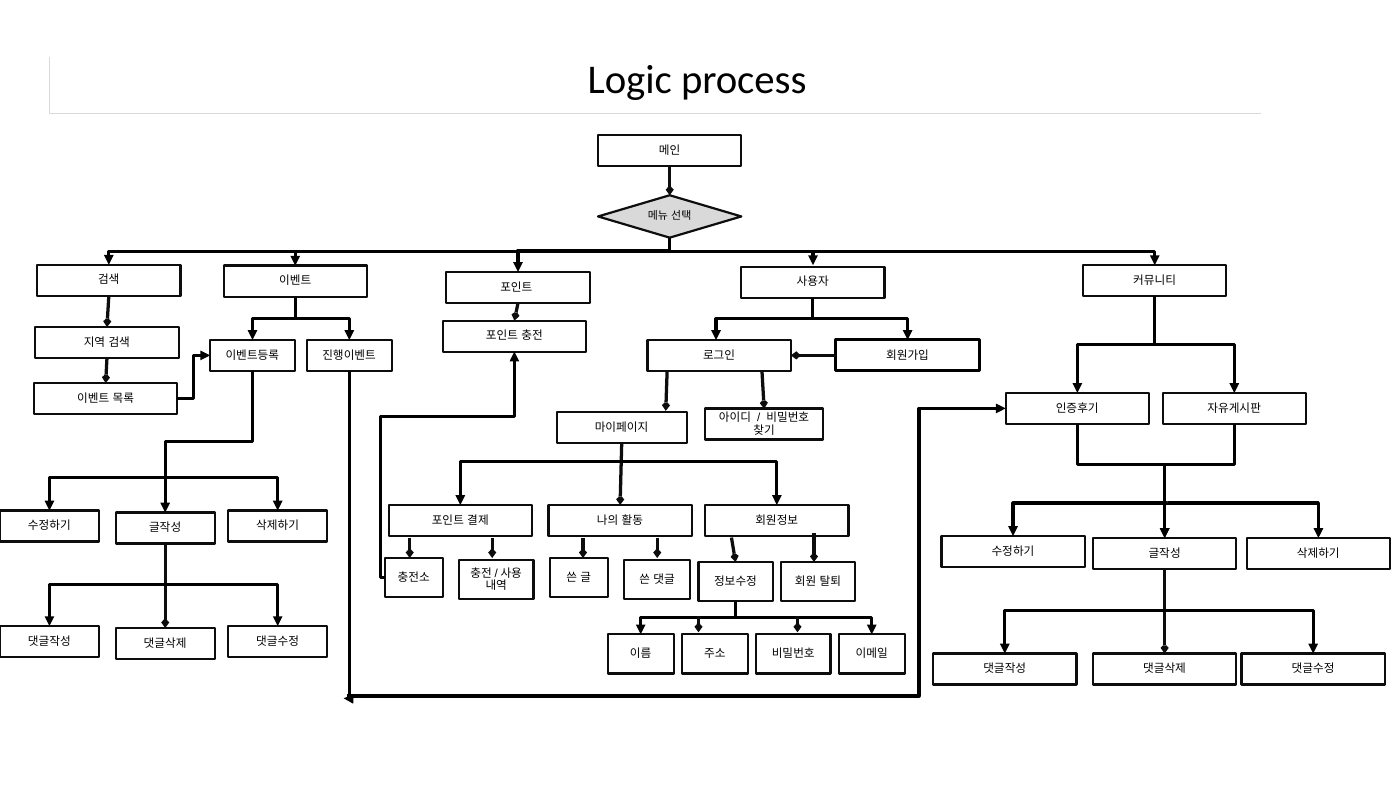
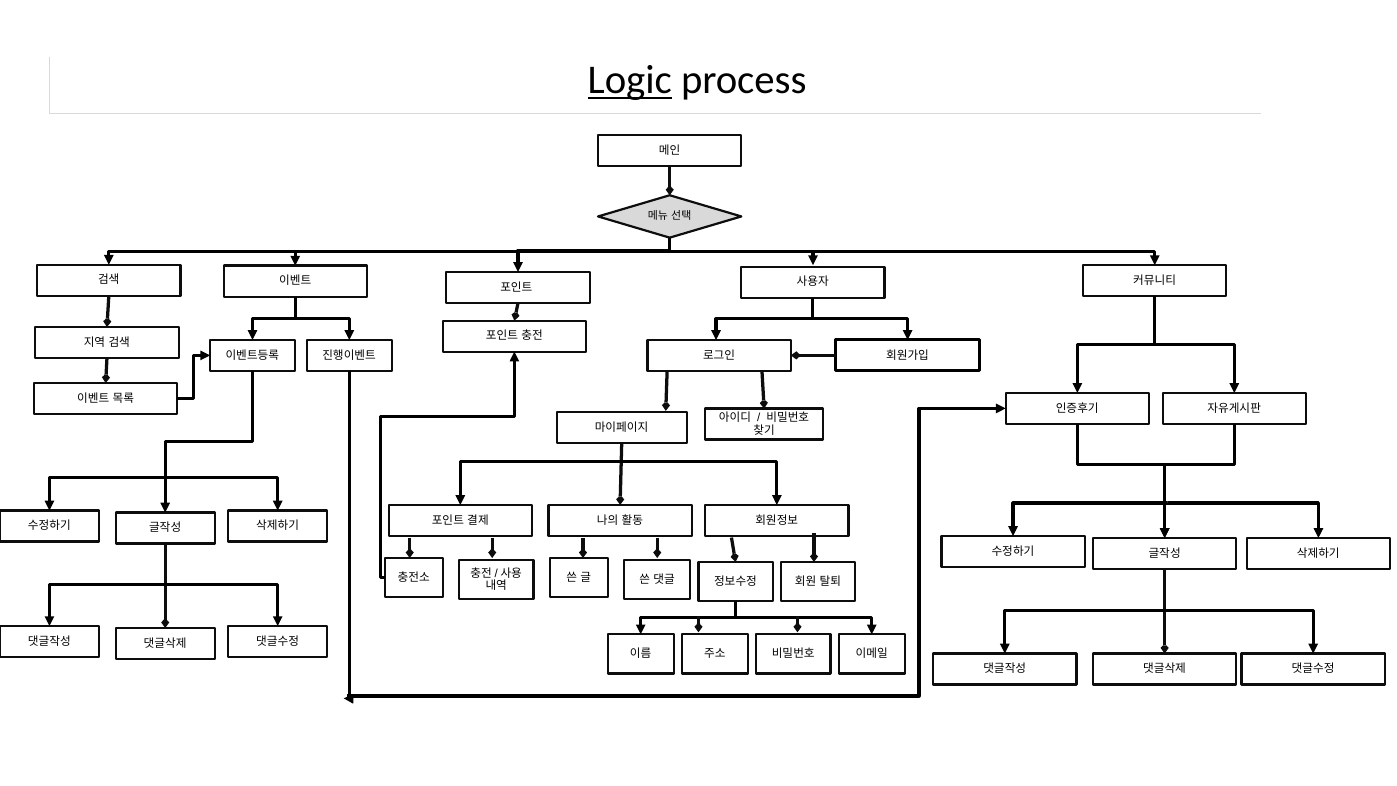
Logic underline: none -> present (630, 80)
